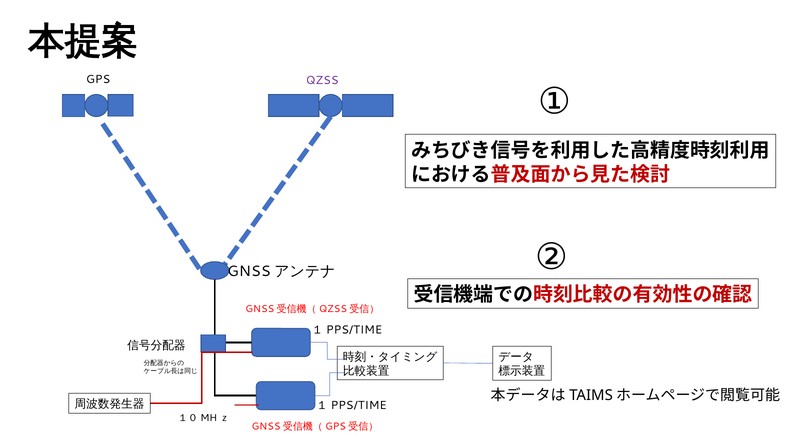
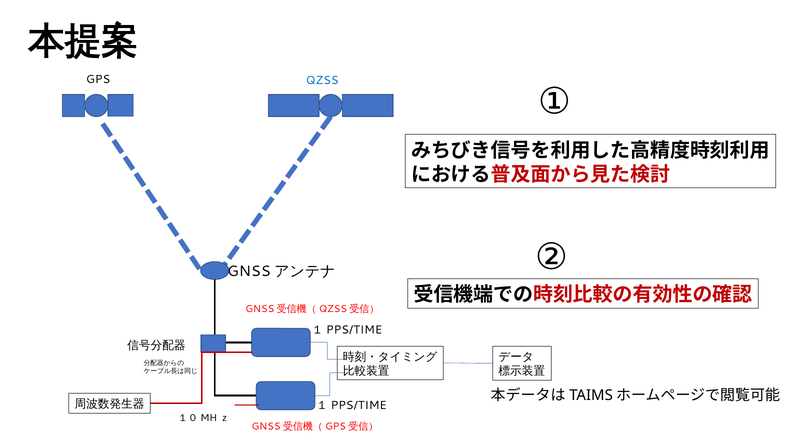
QZSS colour: purple -> blue (322, 81)
